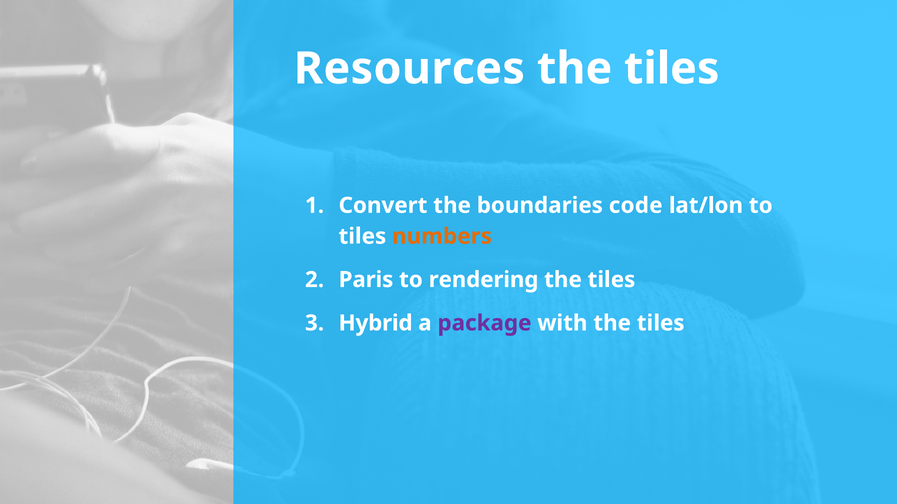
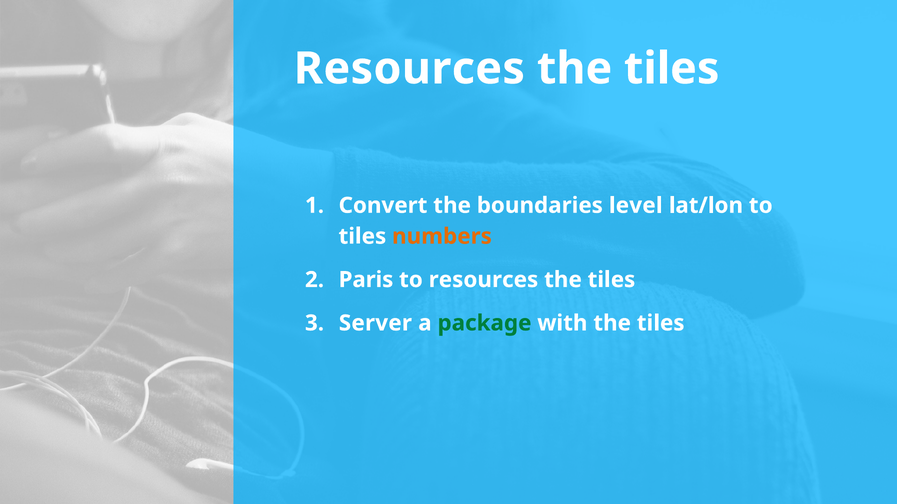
code: code -> level (636, 206)
to rendering: rendering -> resources (483, 280)
Hybrid: Hybrid -> Server (375, 323)
package colour: purple -> green (484, 323)
